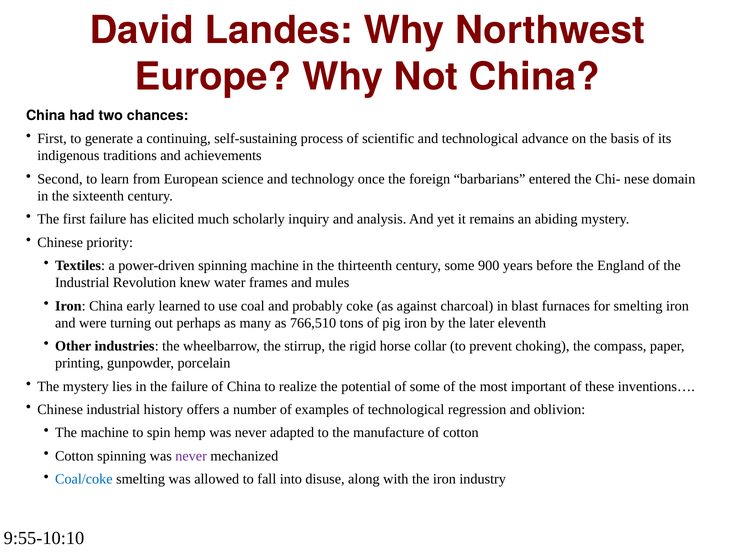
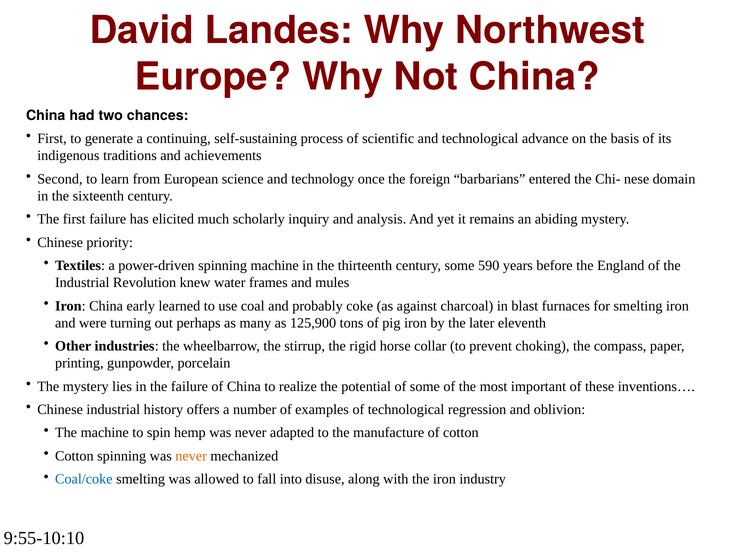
900: 900 -> 590 (489, 266)
766,510: 766,510 -> 125,900 (313, 323)
never colour: purple -> orange (191, 456)
